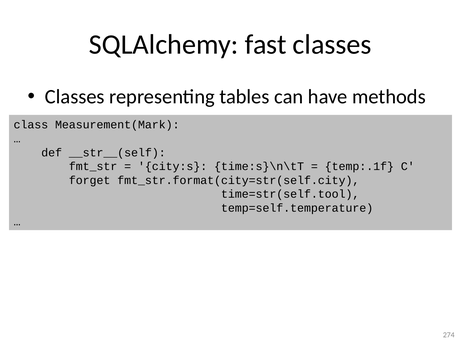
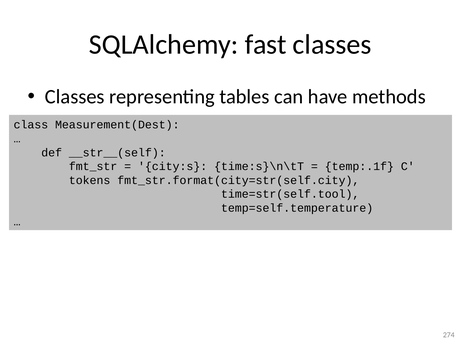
Measurement(Mark: Measurement(Mark -> Measurement(Dest (117, 125)
forget: forget -> tokens (90, 180)
